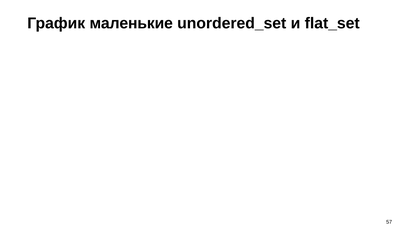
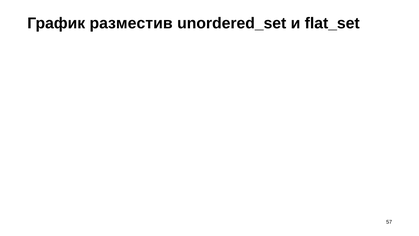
маленькие: маленькие -> разместив (131, 23)
